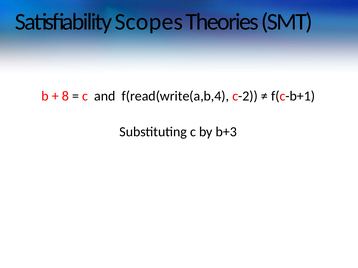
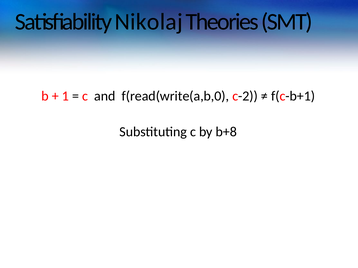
Scopes: Scopes -> Nikolaj (149, 22)
8: 8 -> 1 (65, 96)
f(read(write(a,b,4: f(read(write(a,b,4 -> f(read(write(a,b,0 (175, 96)
b+3: b+3 -> b+8 (226, 132)
